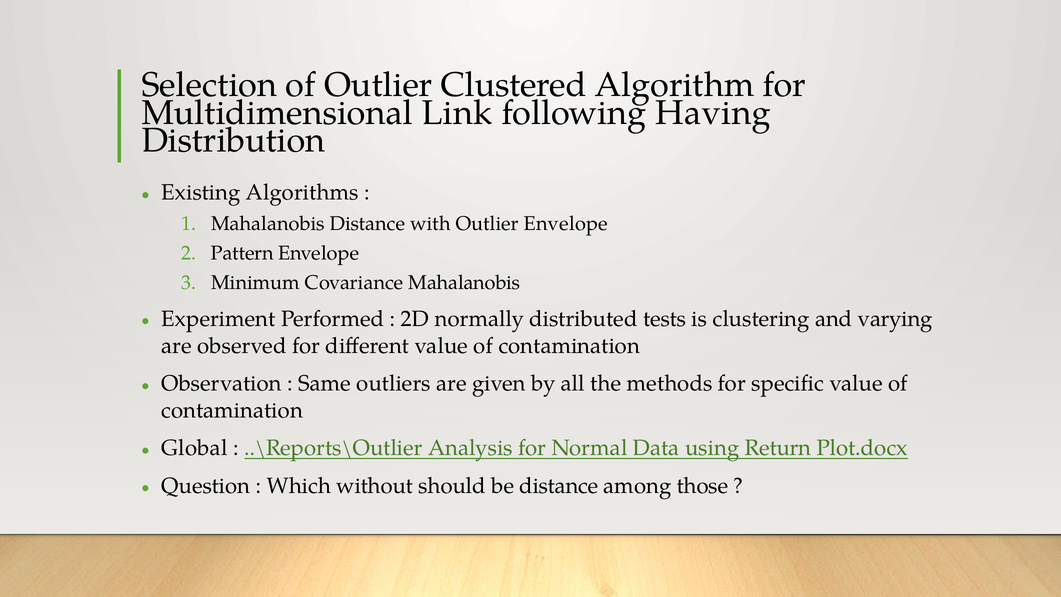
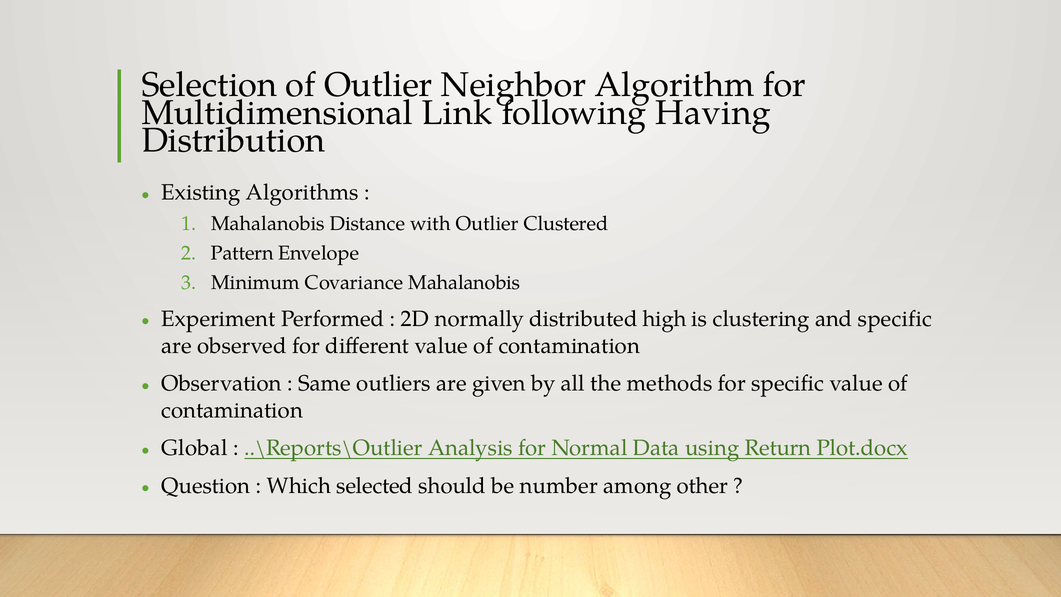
Clustered: Clustered -> Neighbor (514, 85)
Outlier Envelope: Envelope -> Clustered (566, 223)
tests: tests -> high (665, 319)
and varying: varying -> specific (895, 319)
without: without -> selected (375, 486)
be distance: distance -> number (559, 486)
those: those -> other (702, 486)
